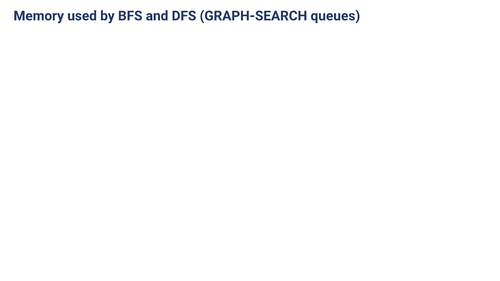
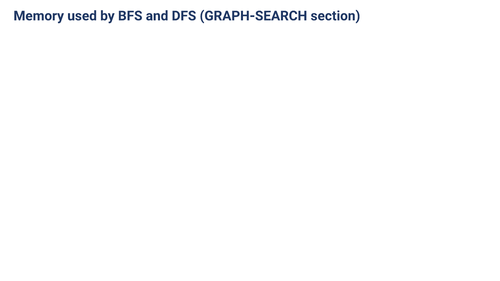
queues: queues -> section (335, 16)
